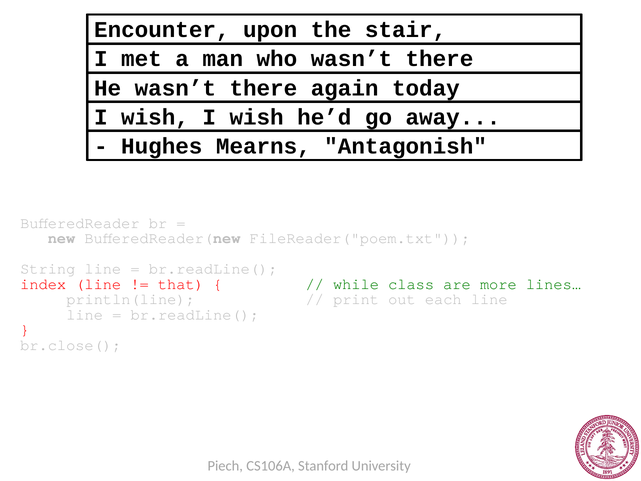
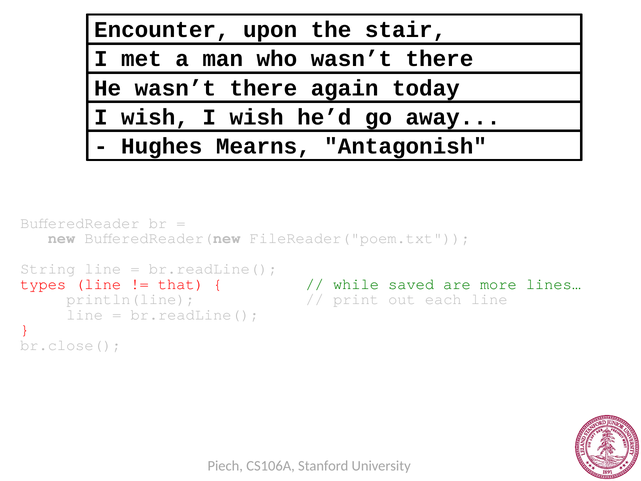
index: index -> types (43, 284)
class: class -> saved (411, 284)
